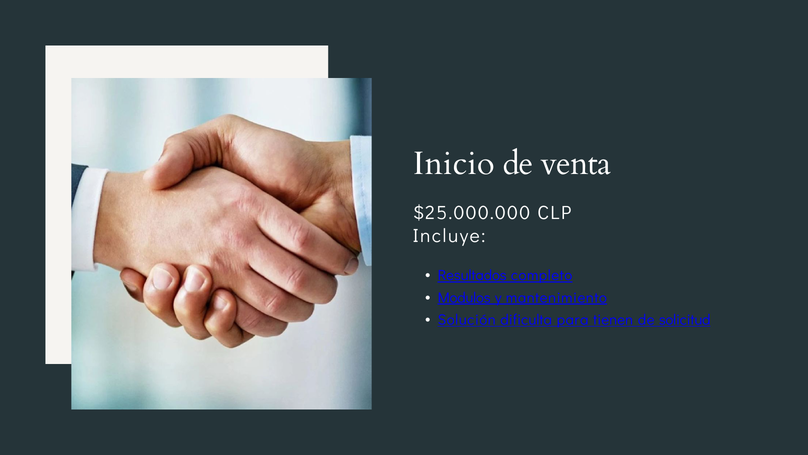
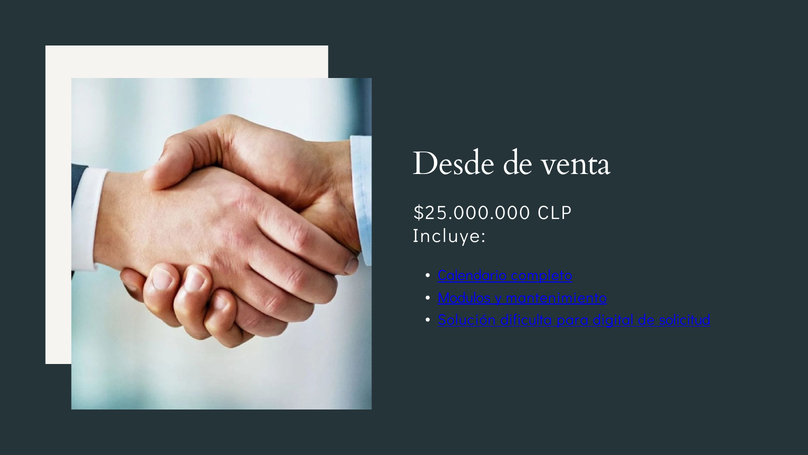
Inicio: Inicio -> Desde (454, 163)
Resultados: Resultados -> Calendario (472, 275)
tienen: tienen -> digital (613, 319)
